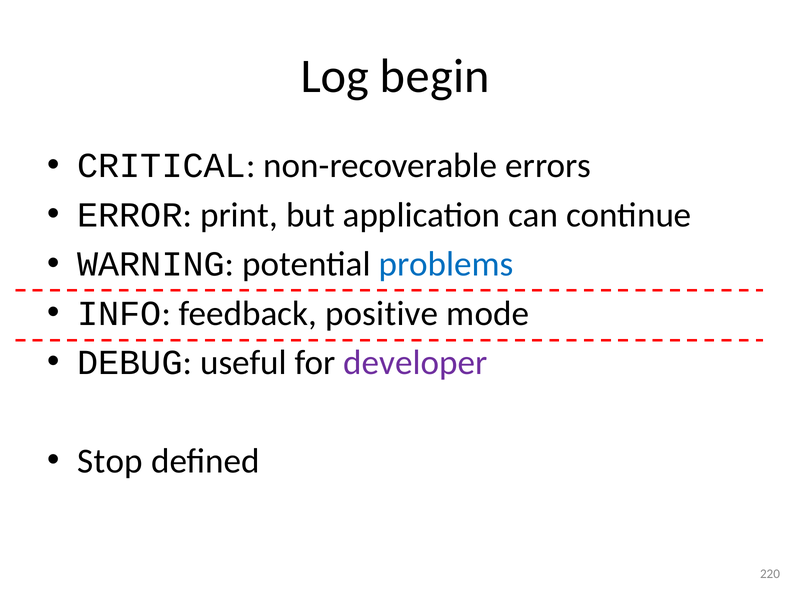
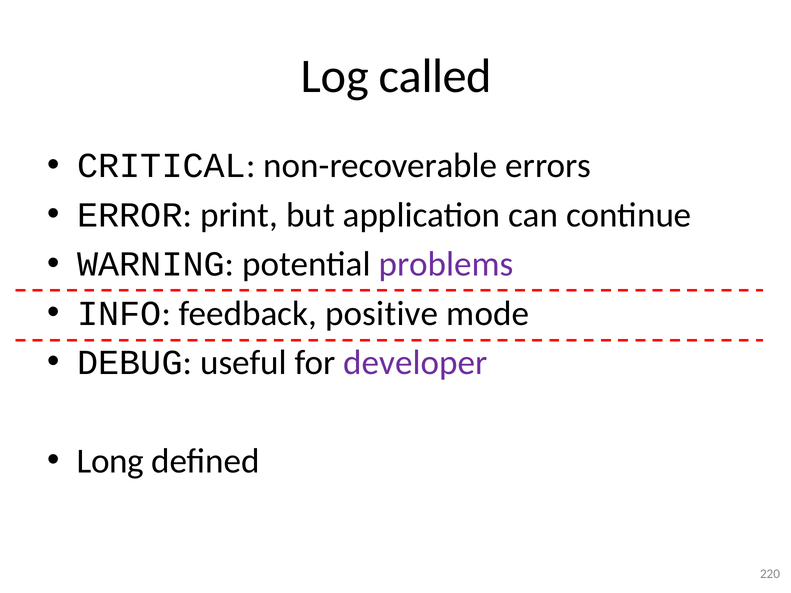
begin: begin -> called (435, 77)
problems colour: blue -> purple (446, 264)
Stop: Stop -> Long (110, 461)
